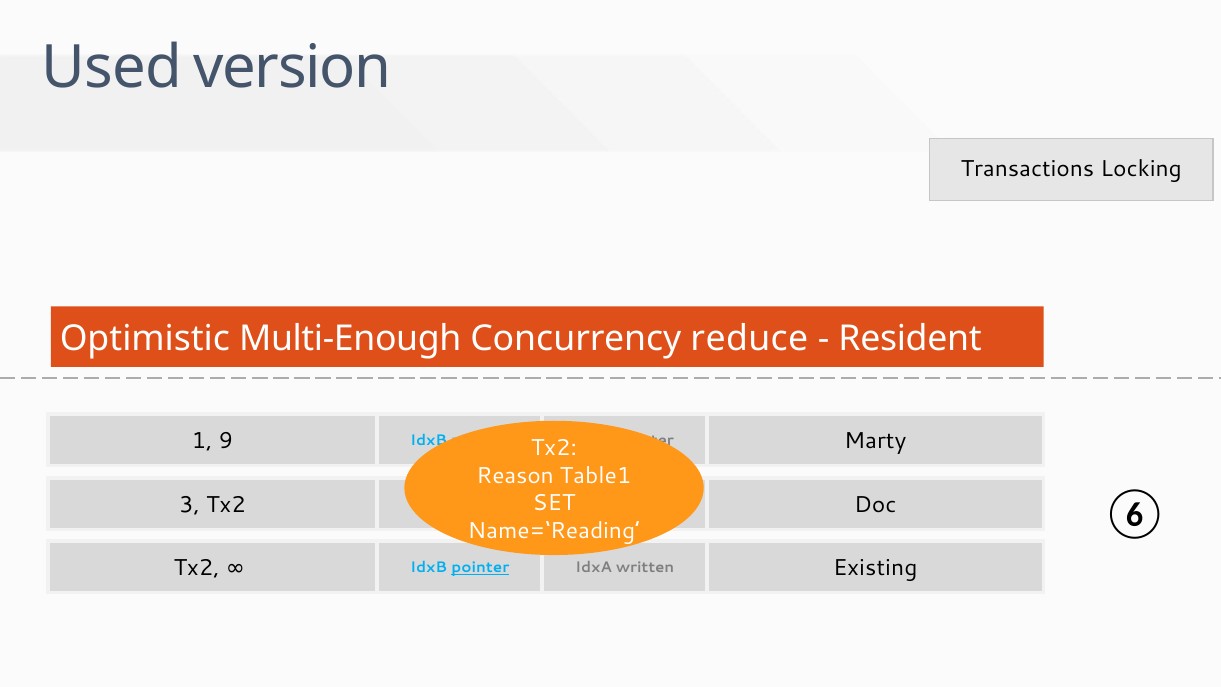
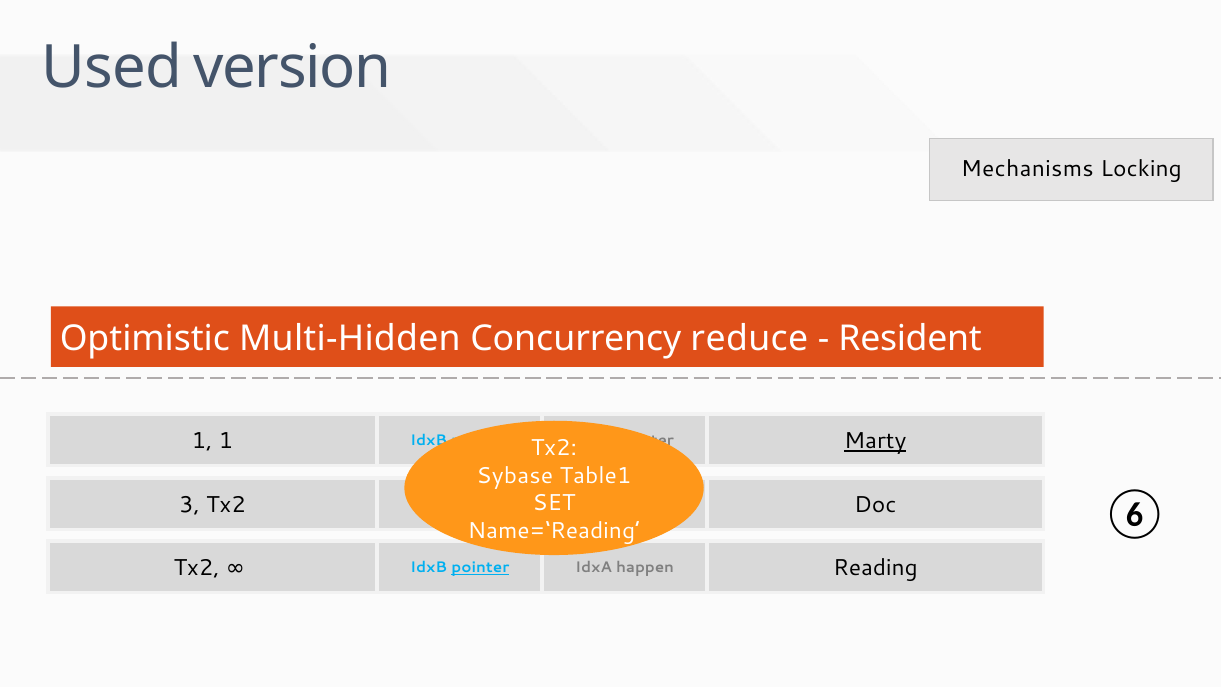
Transactions: Transactions -> Mechanisms (1027, 169)
Multi-Enough: Multi-Enough -> Multi-Hidden (350, 339)
1 9: 9 -> 1 (226, 441)
Marty underline: none -> present (875, 441)
Reason: Reason -> Sybase (515, 476)
Existing: Existing -> Reading (875, 568)
written: written -> happen (645, 568)
